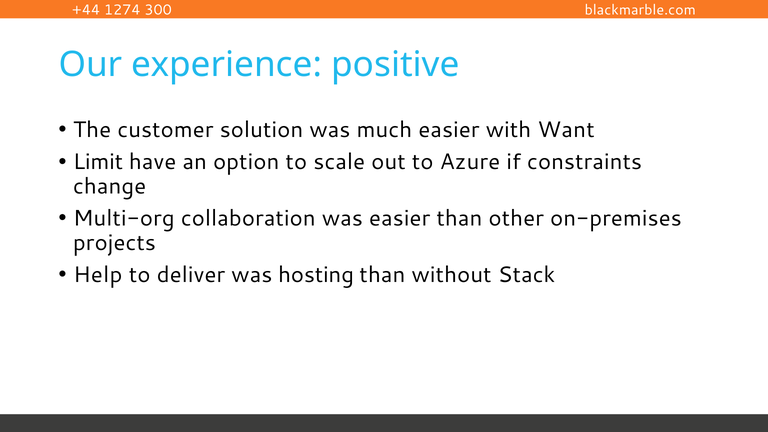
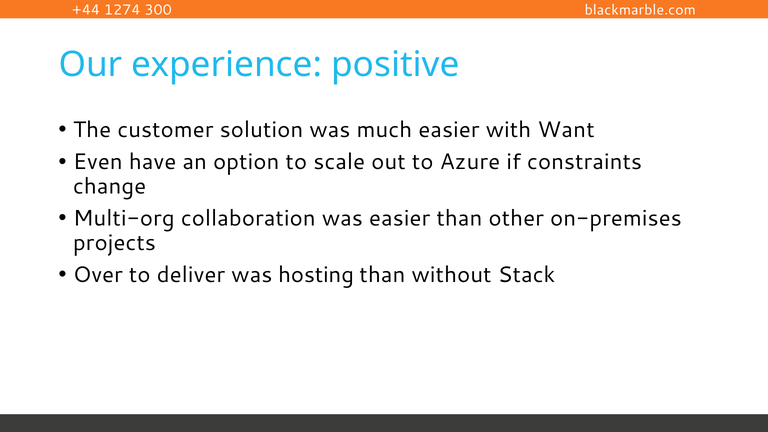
Limit: Limit -> Even (98, 162)
Help: Help -> Over (98, 275)
